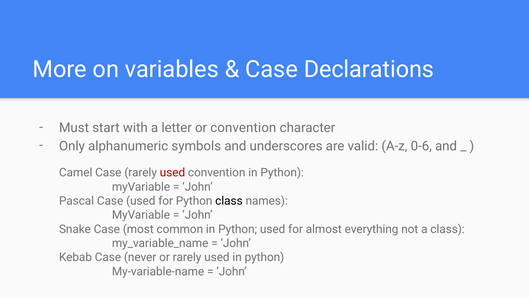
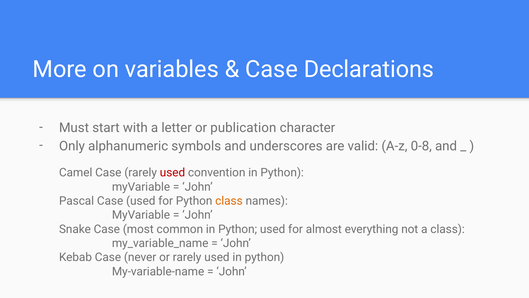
or convention: convention -> publication (243, 128)
0-6: 0-6 -> 0-8 (421, 146)
class colour: black -> orange (229, 201)
